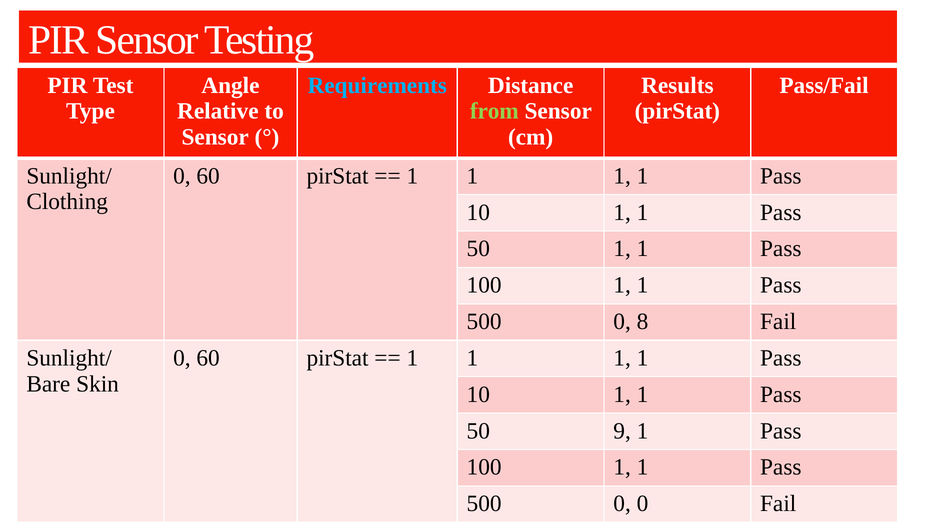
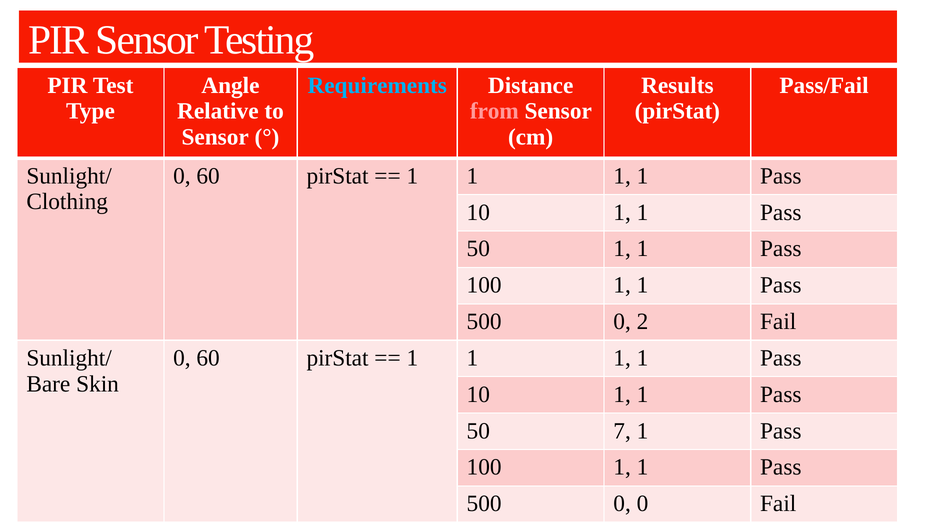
from colour: light green -> pink (494, 111)
8: 8 -> 2 (642, 321)
9: 9 -> 7 (622, 431)
